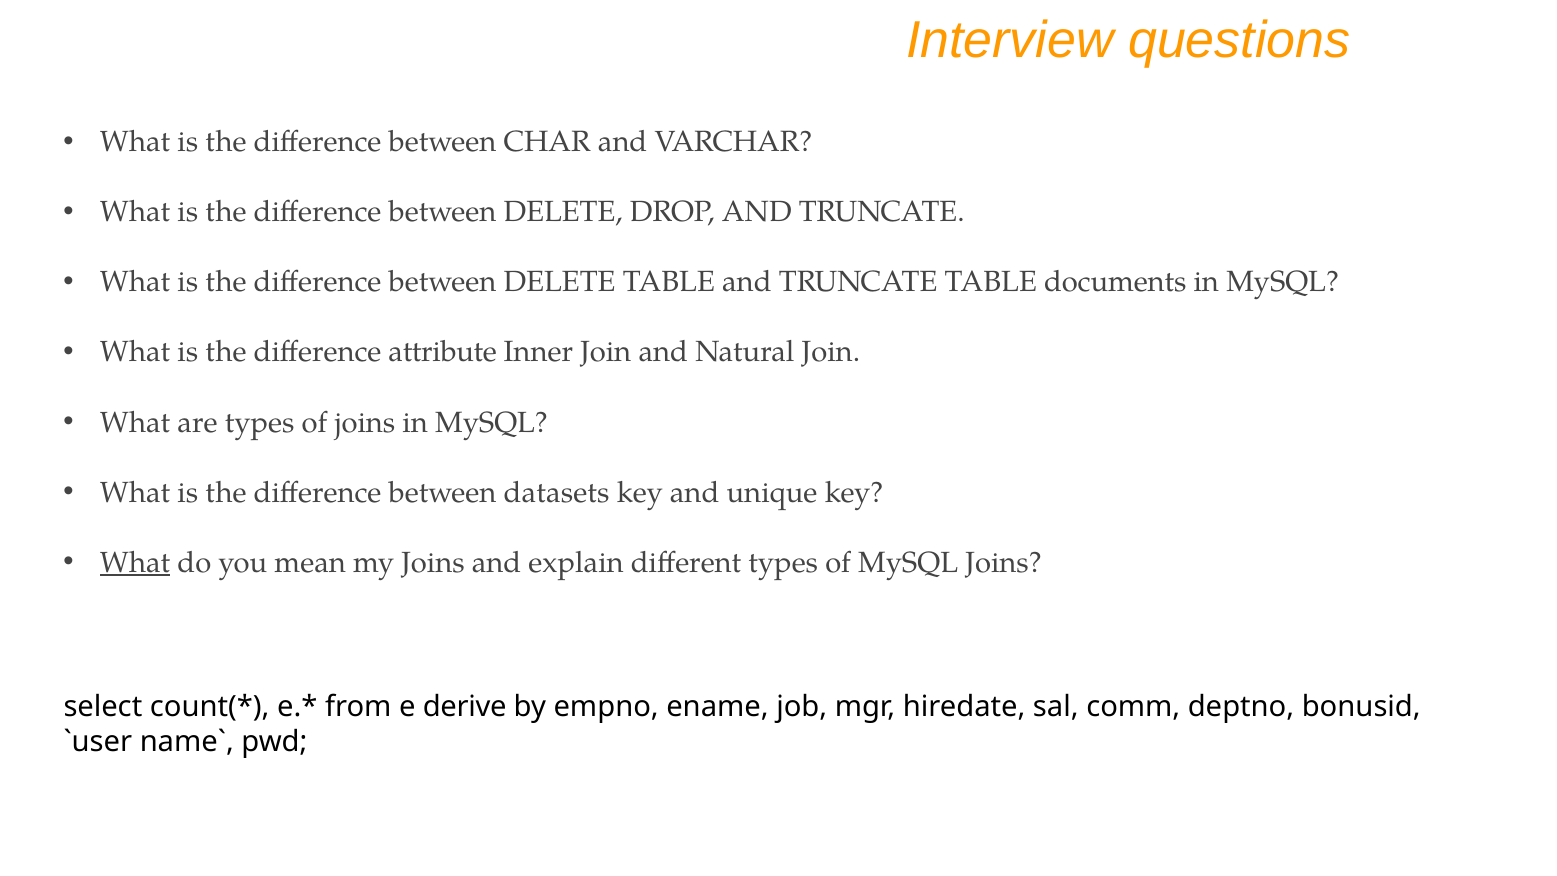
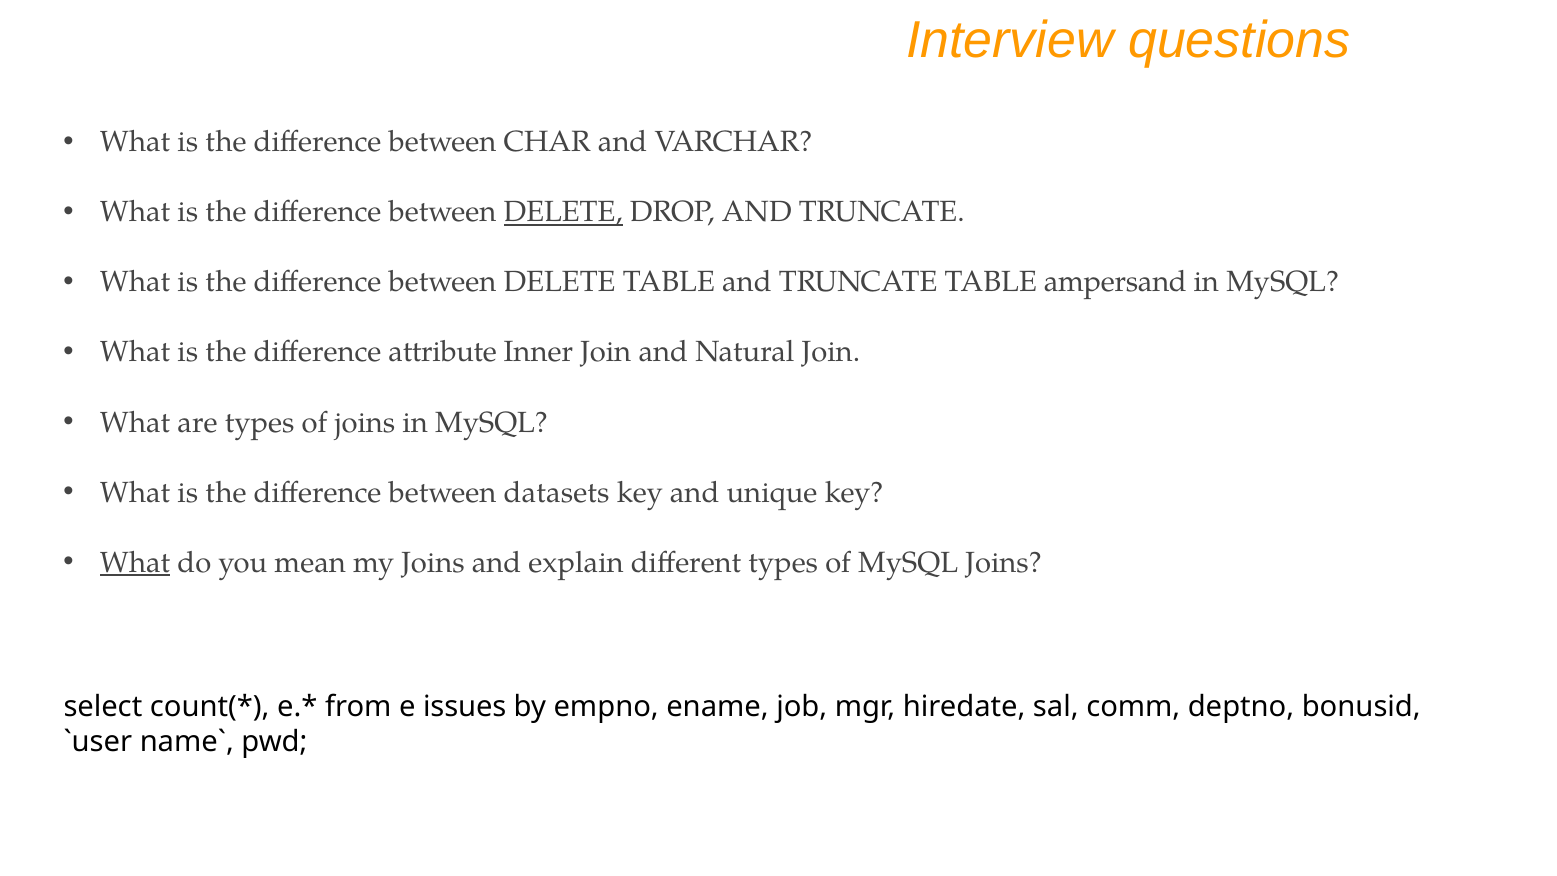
DELETE underline: none -> present (563, 212)
documents: documents -> ampersand (1115, 282)
derive: derive -> issues (465, 706)
